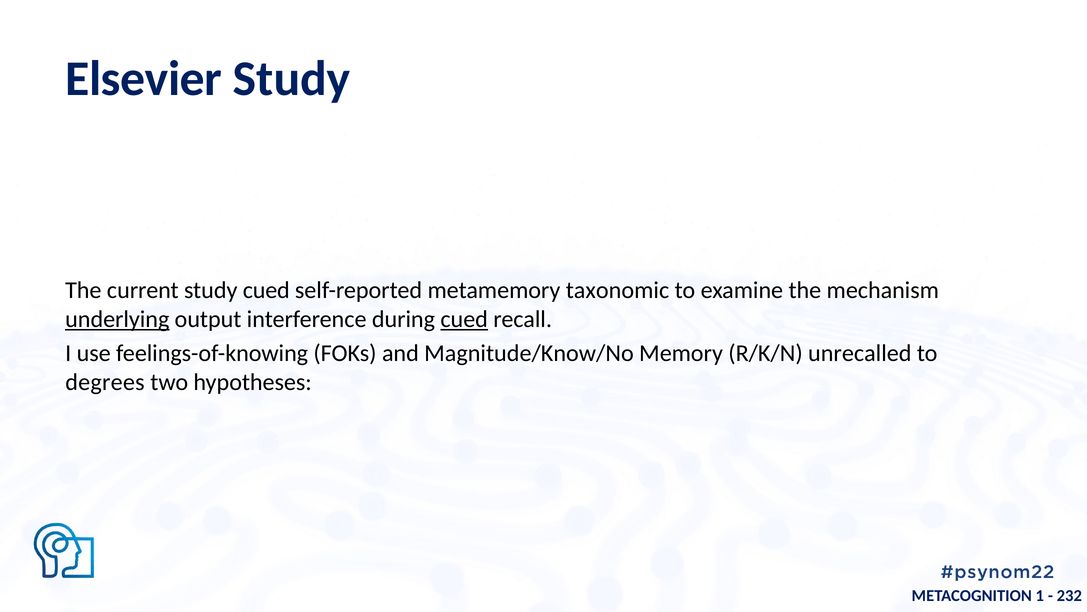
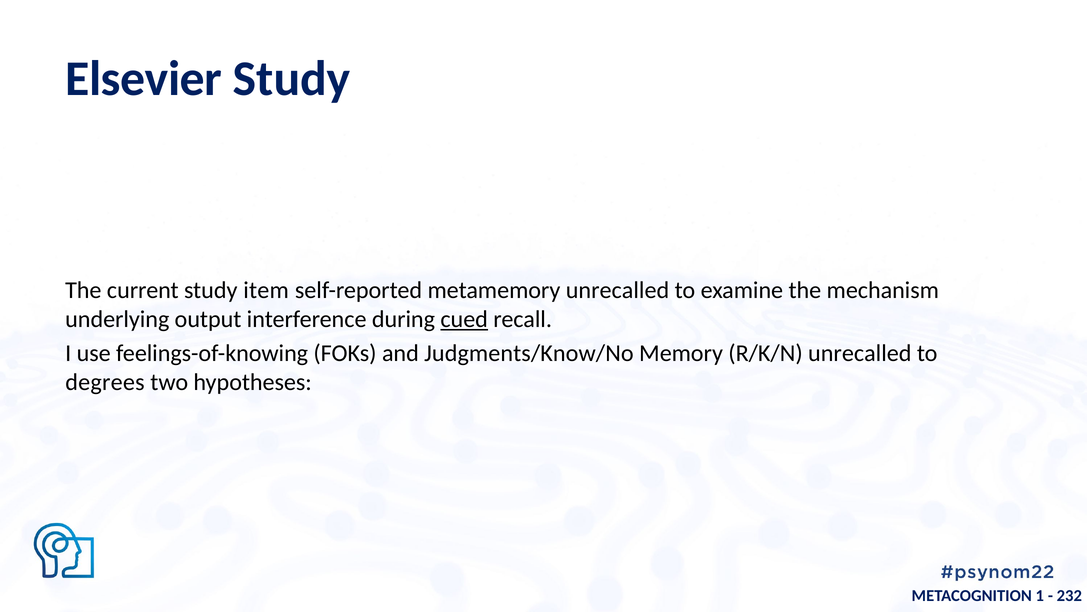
study cued: cued -> item (266, 290)
metamemory taxonomic: taxonomic -> unrecalled (617, 290)
underlying underline: present -> none (117, 319)
Magnitude/Know/No: Magnitude/Know/No -> Judgments/Know/No (529, 353)
